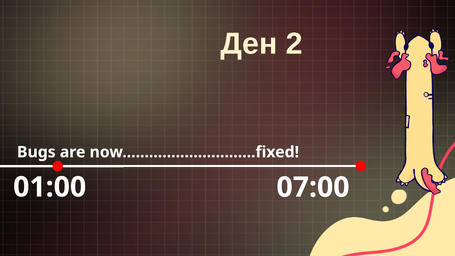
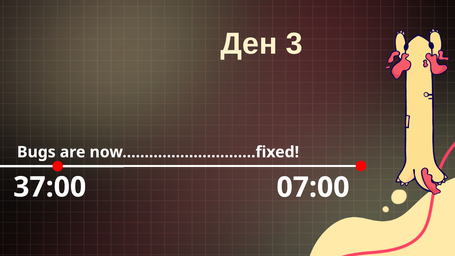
2: 2 -> 3 (294, 44)
01:00: 01:00 -> 37:00 (50, 187)
